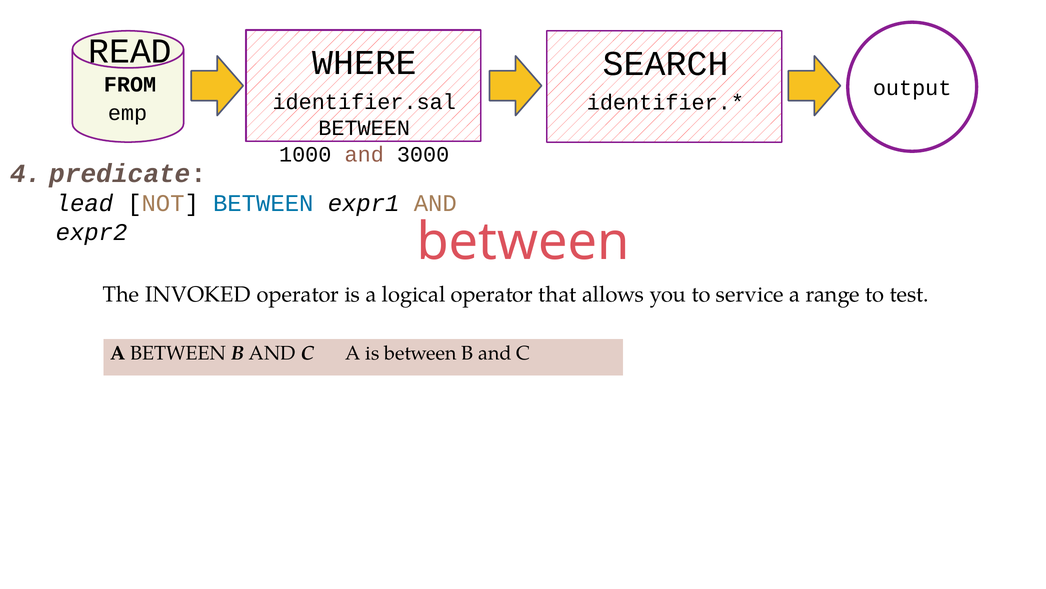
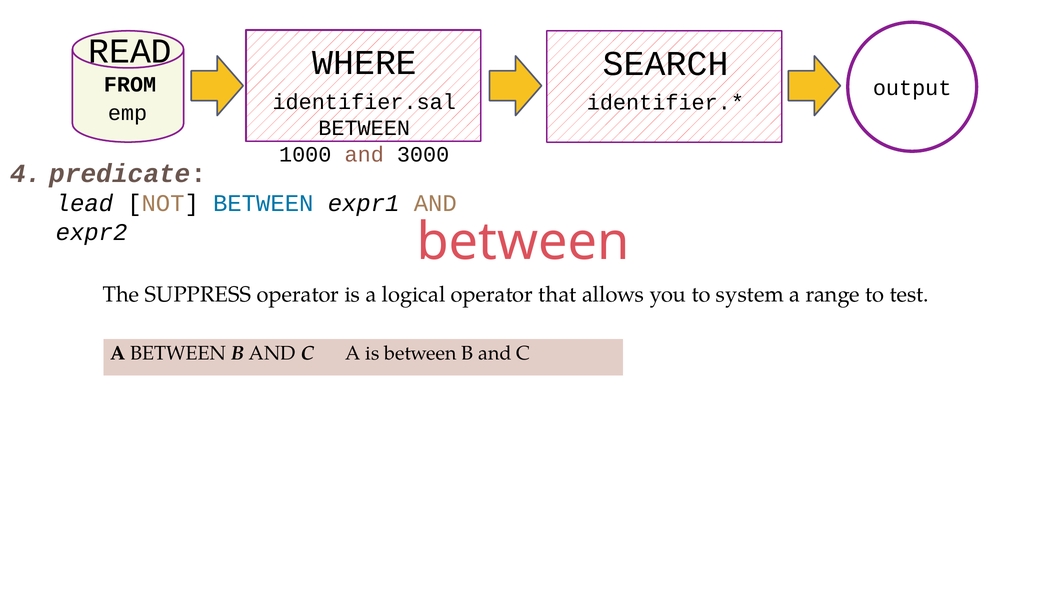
INVOKED: INVOKED -> SUPPRESS (198, 294)
service: service -> system (750, 294)
